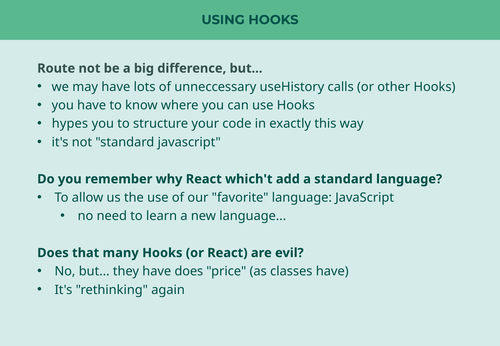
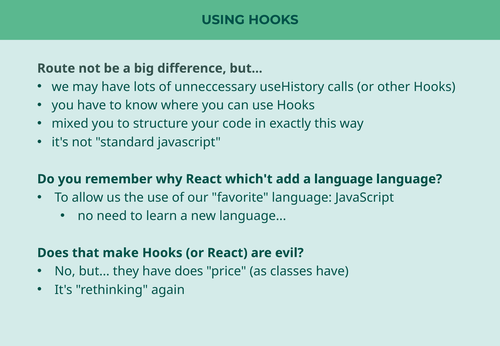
hypes: hypes -> mixed (70, 124)
a standard: standard -> language (344, 179)
many: many -> make (121, 253)
